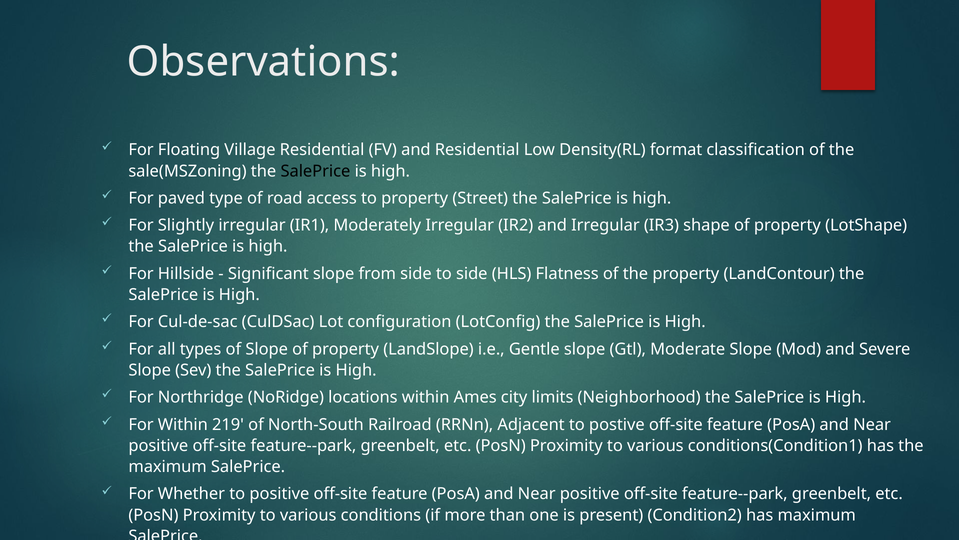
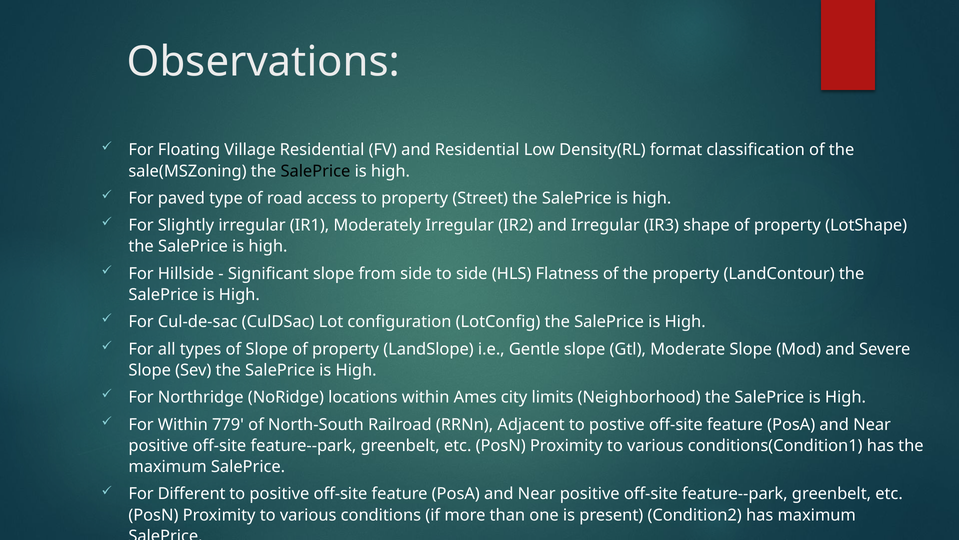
219: 219 -> 779 (228, 424)
Whether: Whether -> Different (192, 494)
